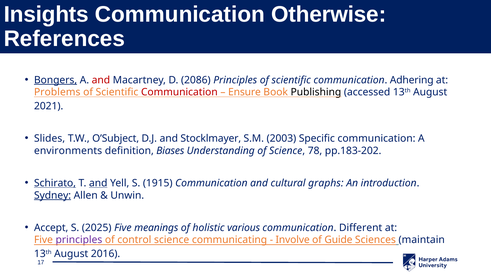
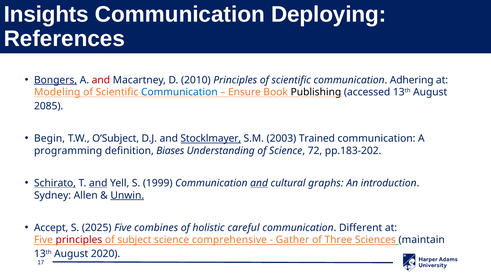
Otherwise: Otherwise -> Deploying (329, 14)
2086: 2086 -> 2010 (196, 80)
Problems: Problems -> Modeling (57, 92)
Communication colour: red -> blue (179, 92)
2021: 2021 -> 2085 (49, 106)
Slides: Slides -> Begin (50, 139)
Stocklmayer underline: none -> present (211, 139)
Specific: Specific -> Trained (317, 139)
environments: environments -> programming (68, 151)
78: 78 -> 72 (315, 151)
1915: 1915 -> 1999 (158, 183)
and underline: none -> present (259, 183)
Sydney underline: present -> none (53, 196)
Unwin underline: none -> present (127, 196)
meanings: meanings -> combines (156, 228)
various: various -> careful (244, 228)
principles colour: purple -> red (79, 240)
control: control -> subject (134, 240)
communicating: communicating -> comprehensive (229, 240)
Involve: Involve -> Gather (293, 240)
Guide: Guide -> Three (338, 240)
2016: 2016 -> 2020 (106, 254)
